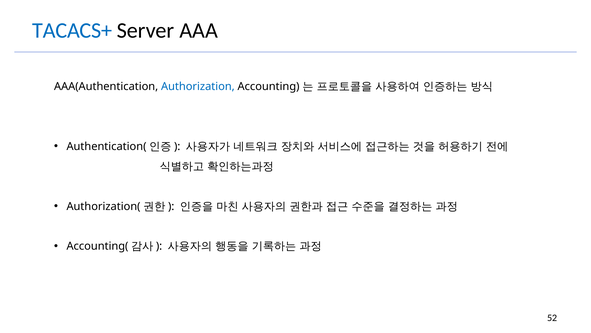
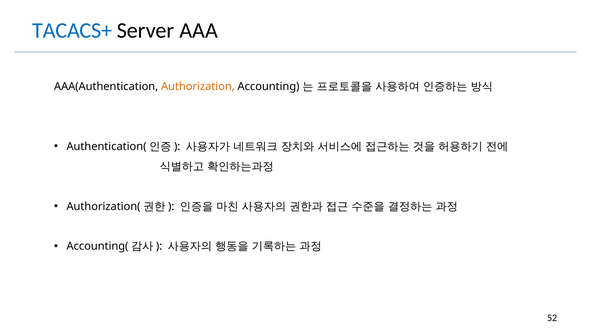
Authorization colour: blue -> orange (198, 86)
